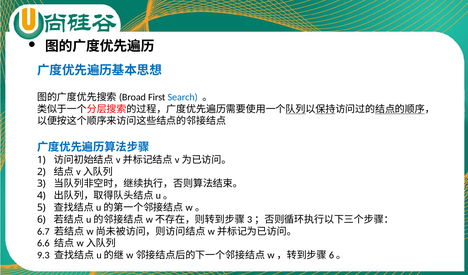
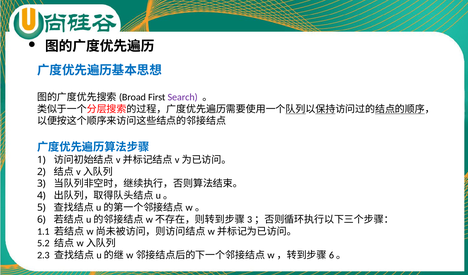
Search colour: blue -> purple (183, 97)
6.7: 6.7 -> 1.1 (43, 232)
6.6: 6.6 -> 5.2 (43, 244)
9.3: 9.3 -> 2.3 (43, 256)
